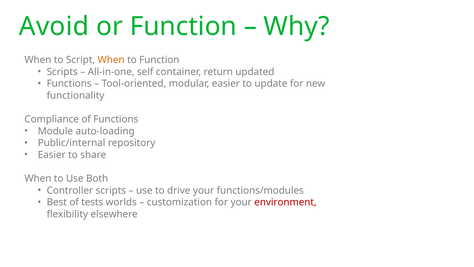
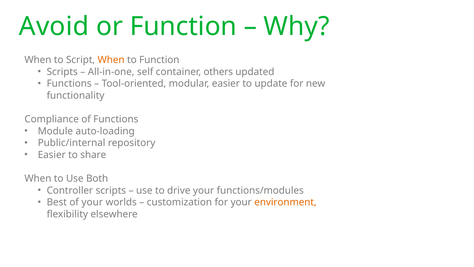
return: return -> others (218, 72)
of tests: tests -> your (92, 202)
environment colour: red -> orange (285, 202)
